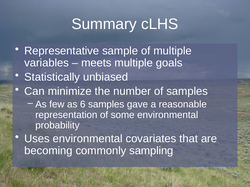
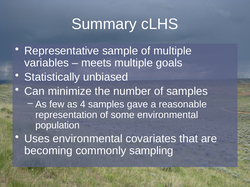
6: 6 -> 4 (83, 105)
probability: probability -> population (57, 126)
